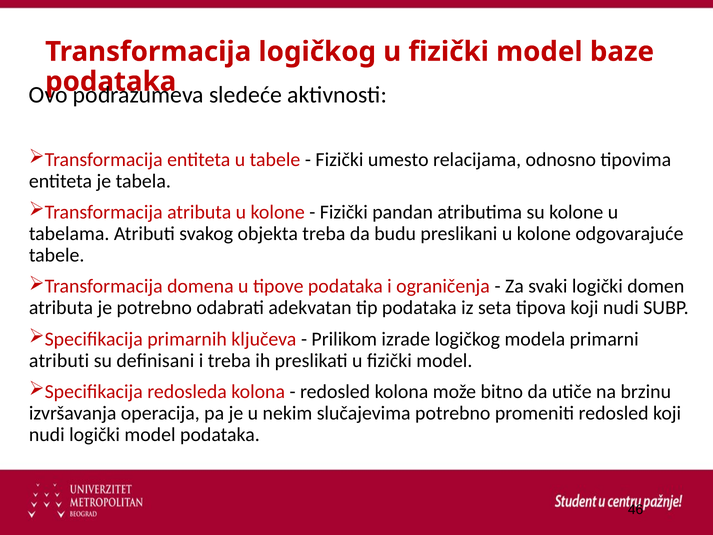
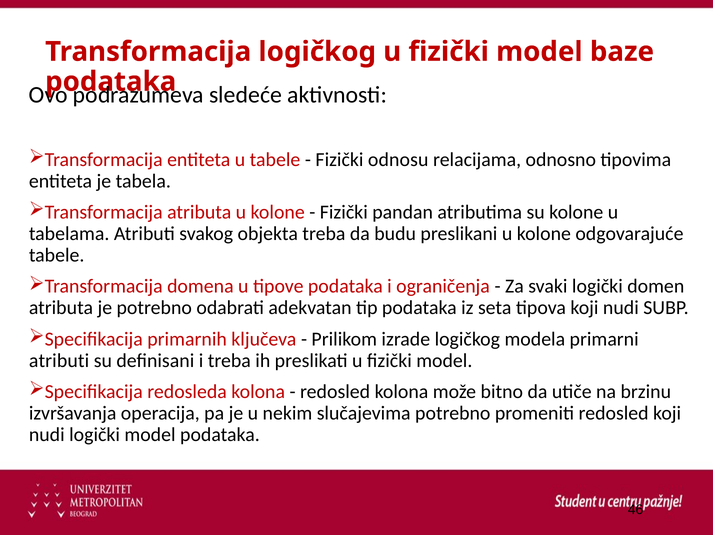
umesto: umesto -> odnosu (398, 159)
